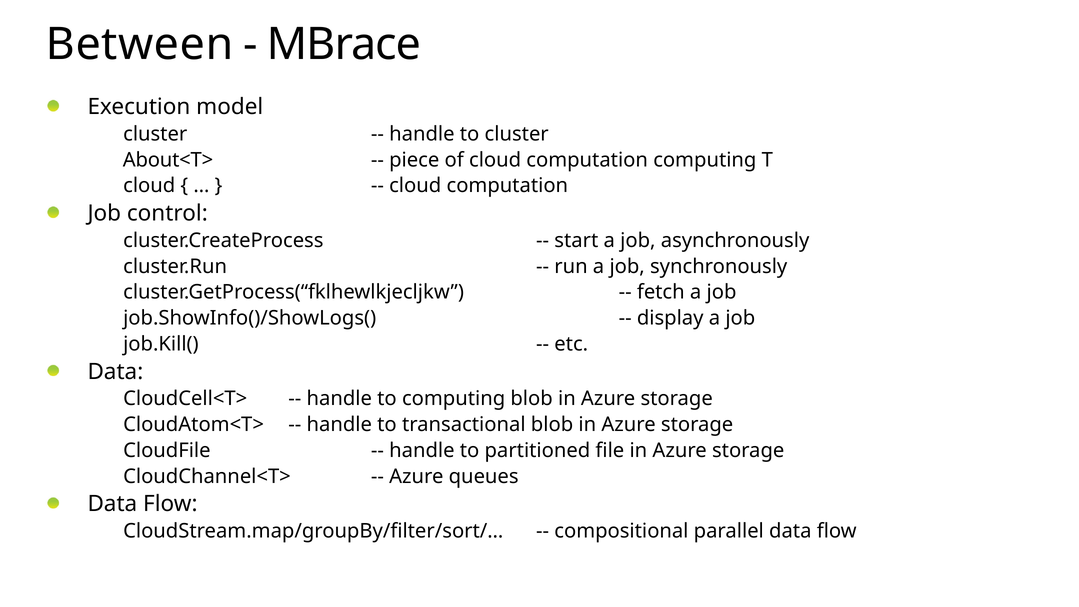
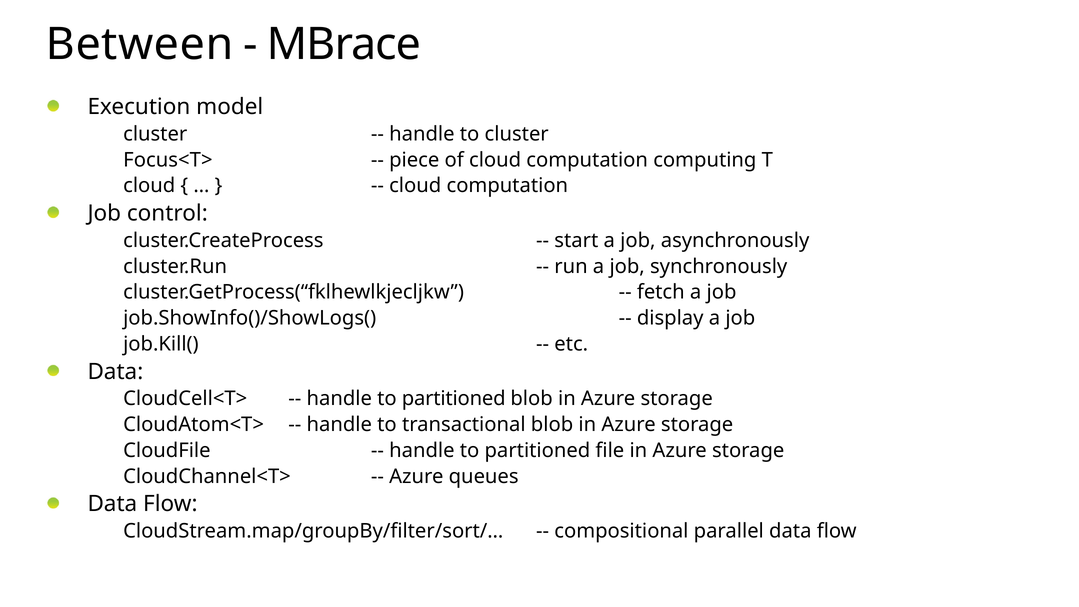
About<T>: About<T> -> Focus<T> (168, 160)
computing: computing -> partitioned (454, 399)
